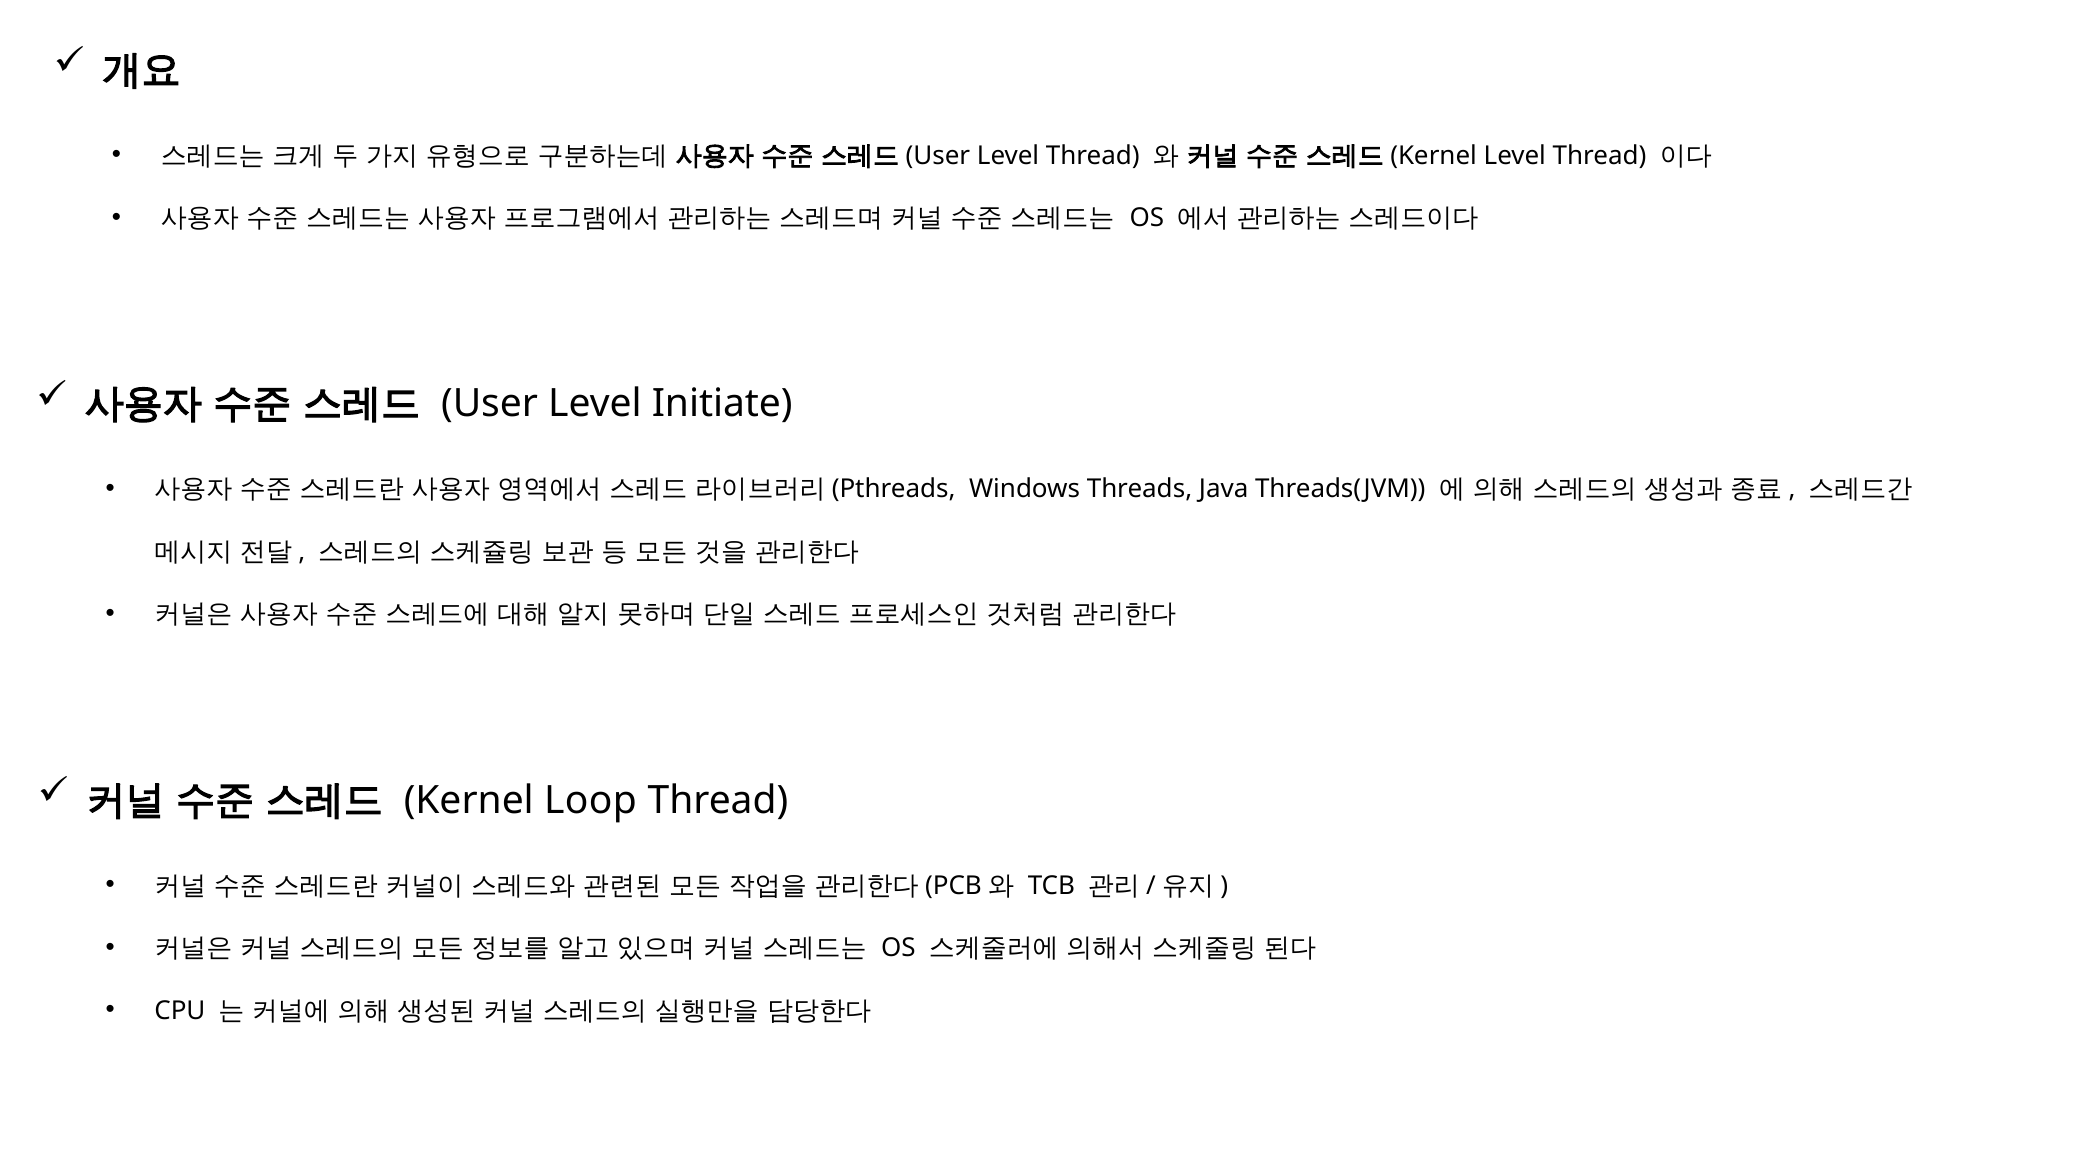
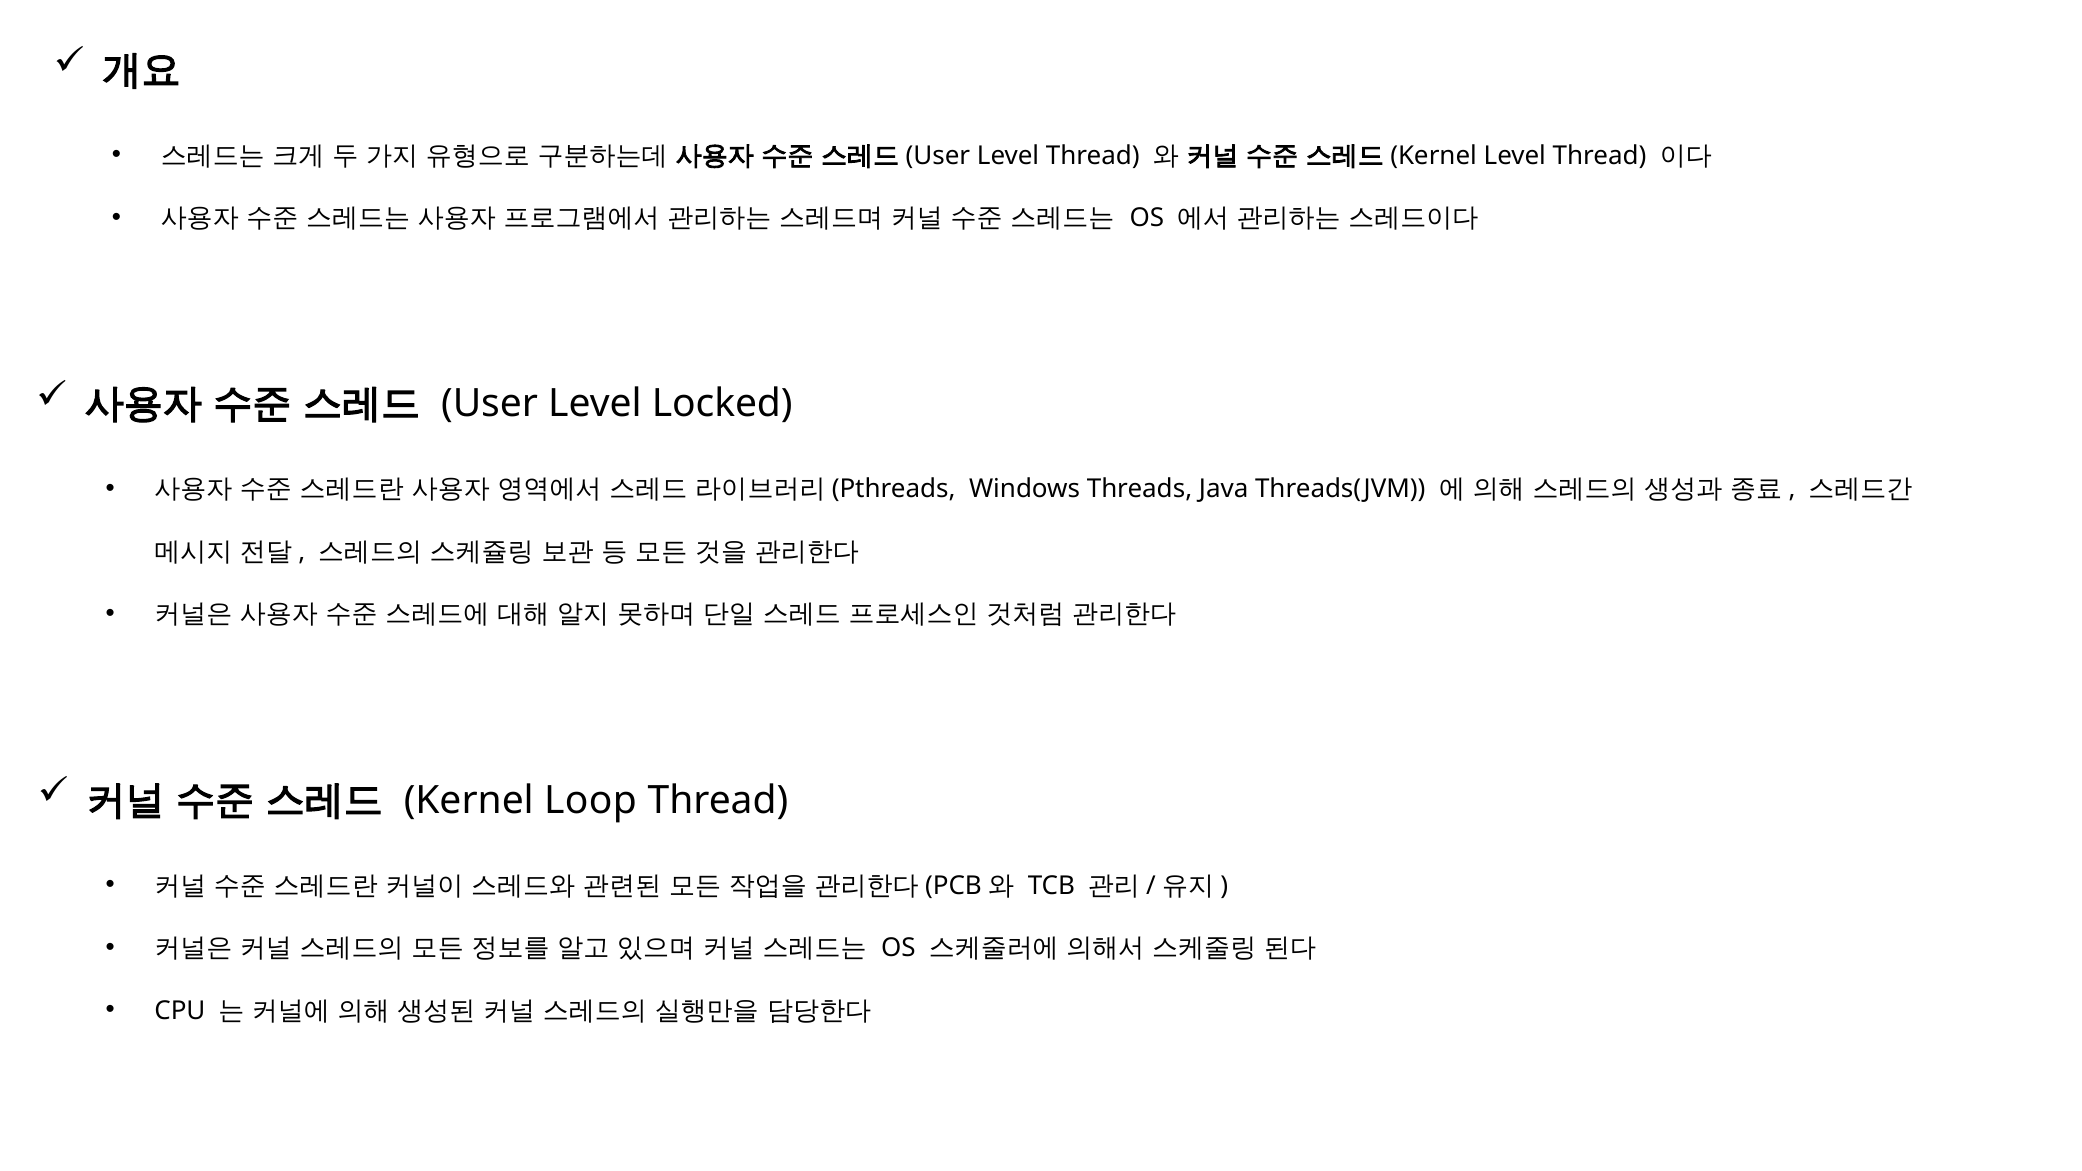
Initiate: Initiate -> Locked (722, 404)
